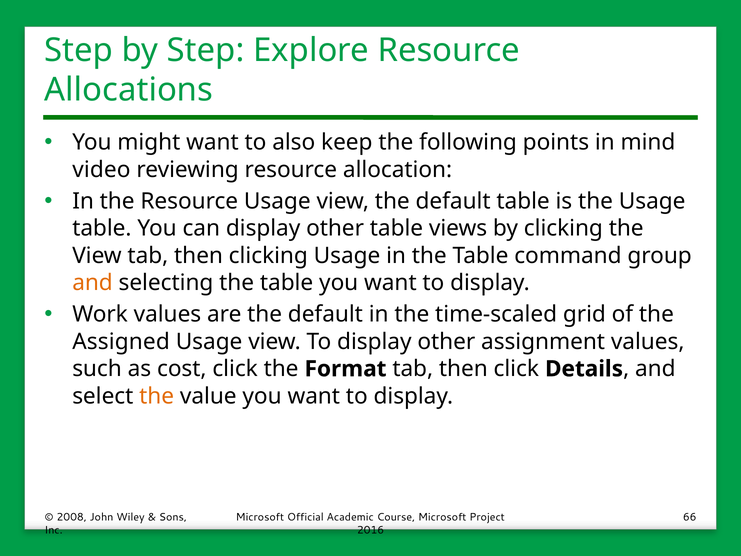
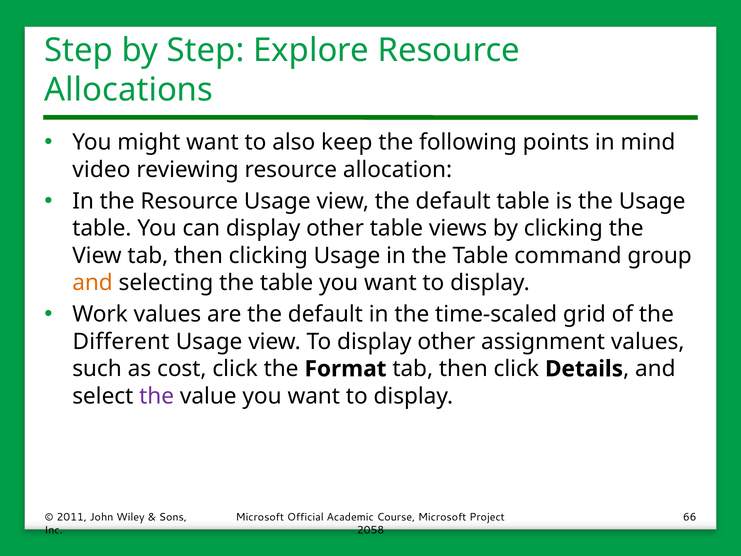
Assigned: Assigned -> Different (121, 342)
the colour: orange -> purple (157, 396)
2008: 2008 -> 2011 (72, 517)
2016: 2016 -> 2058 (371, 530)
